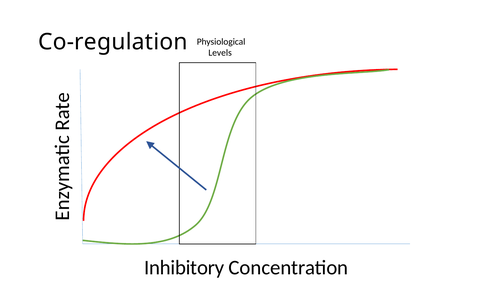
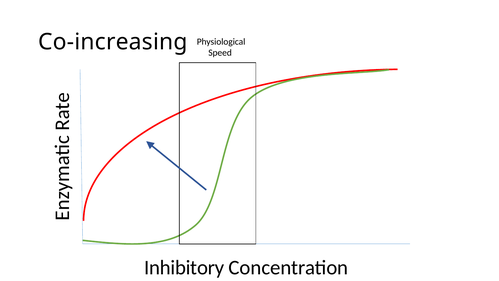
Co-regulation: Co-regulation -> Co-increasing (113, 42)
Levels: Levels -> Speed (220, 53)
